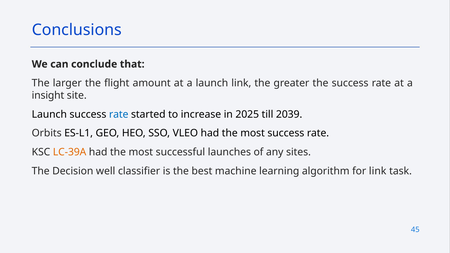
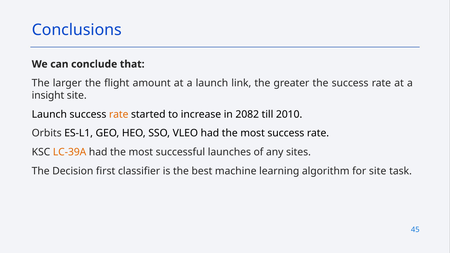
rate colour: blue -> orange (119, 114)
2025: 2025 -> 2082 (247, 114)
2039: 2039 -> 2010 (289, 114)
well: well -> first (106, 171)
for link: link -> site (378, 171)
